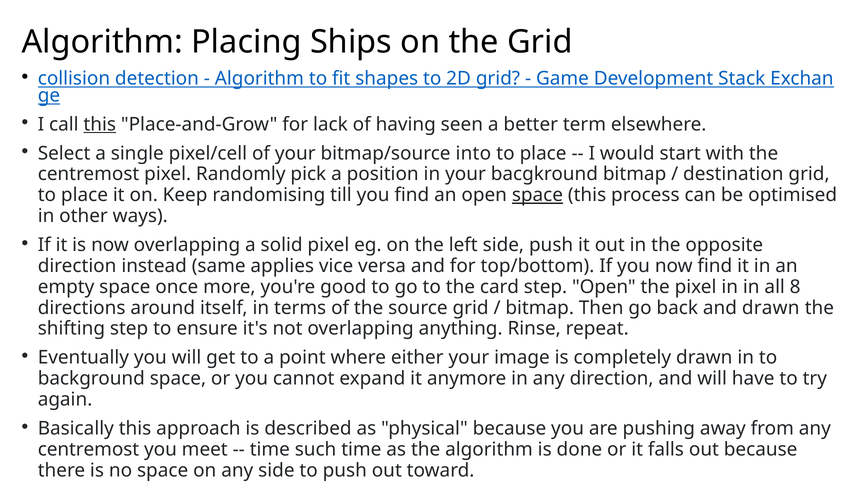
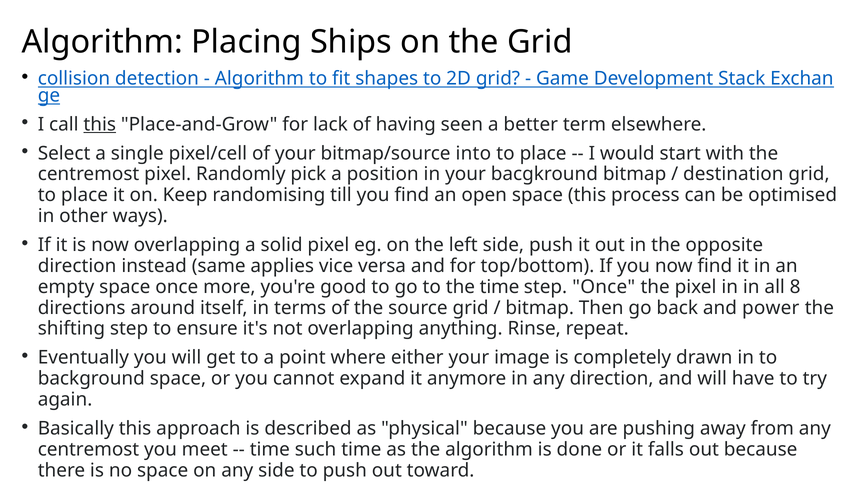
space underline: present -> none (537, 195)
the card: card -> time (500, 287)
step Open: Open -> Once (604, 287)
and drawn: drawn -> power (771, 308)
